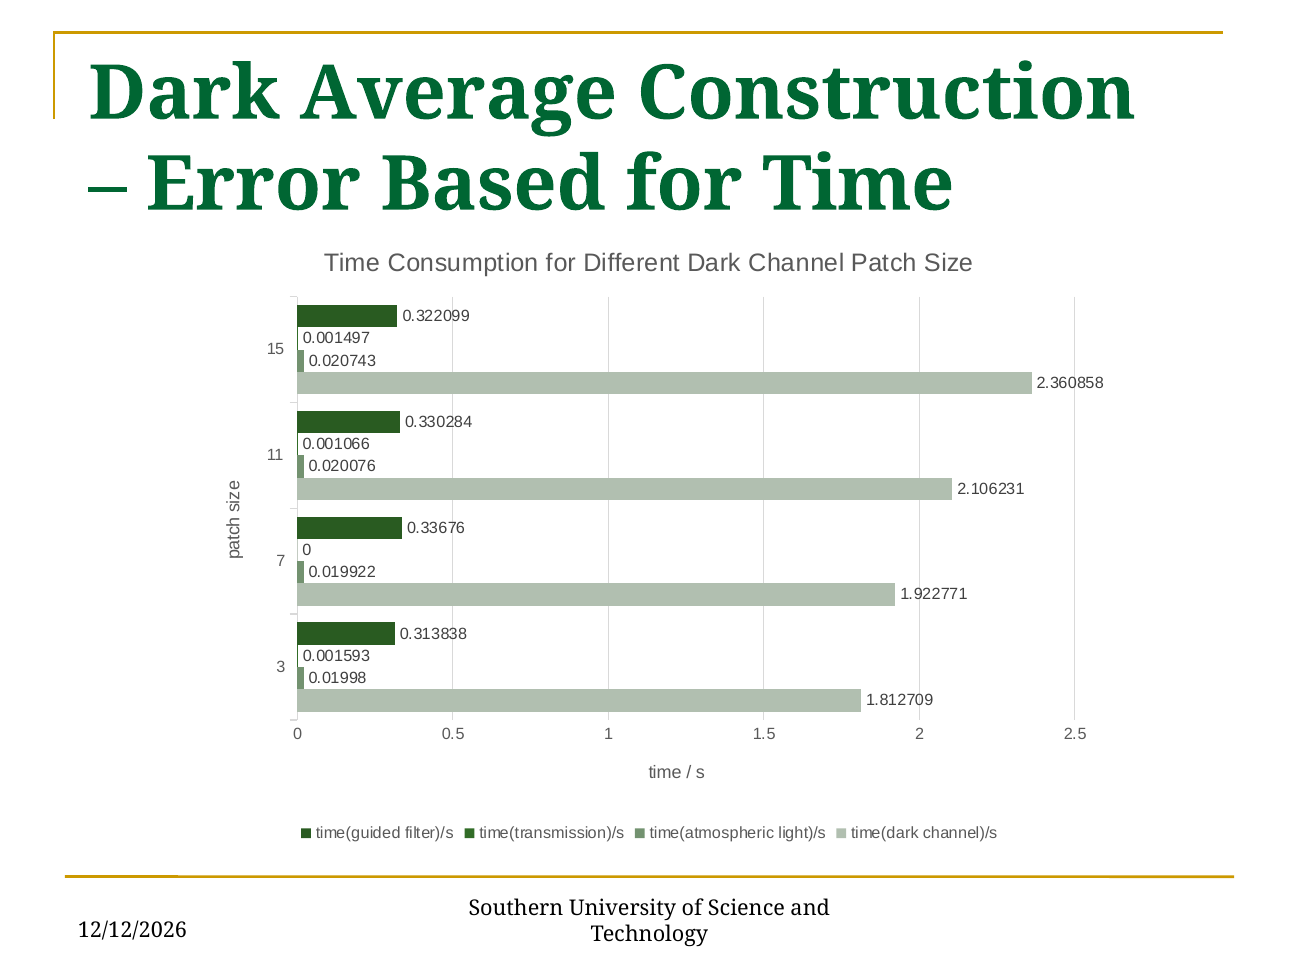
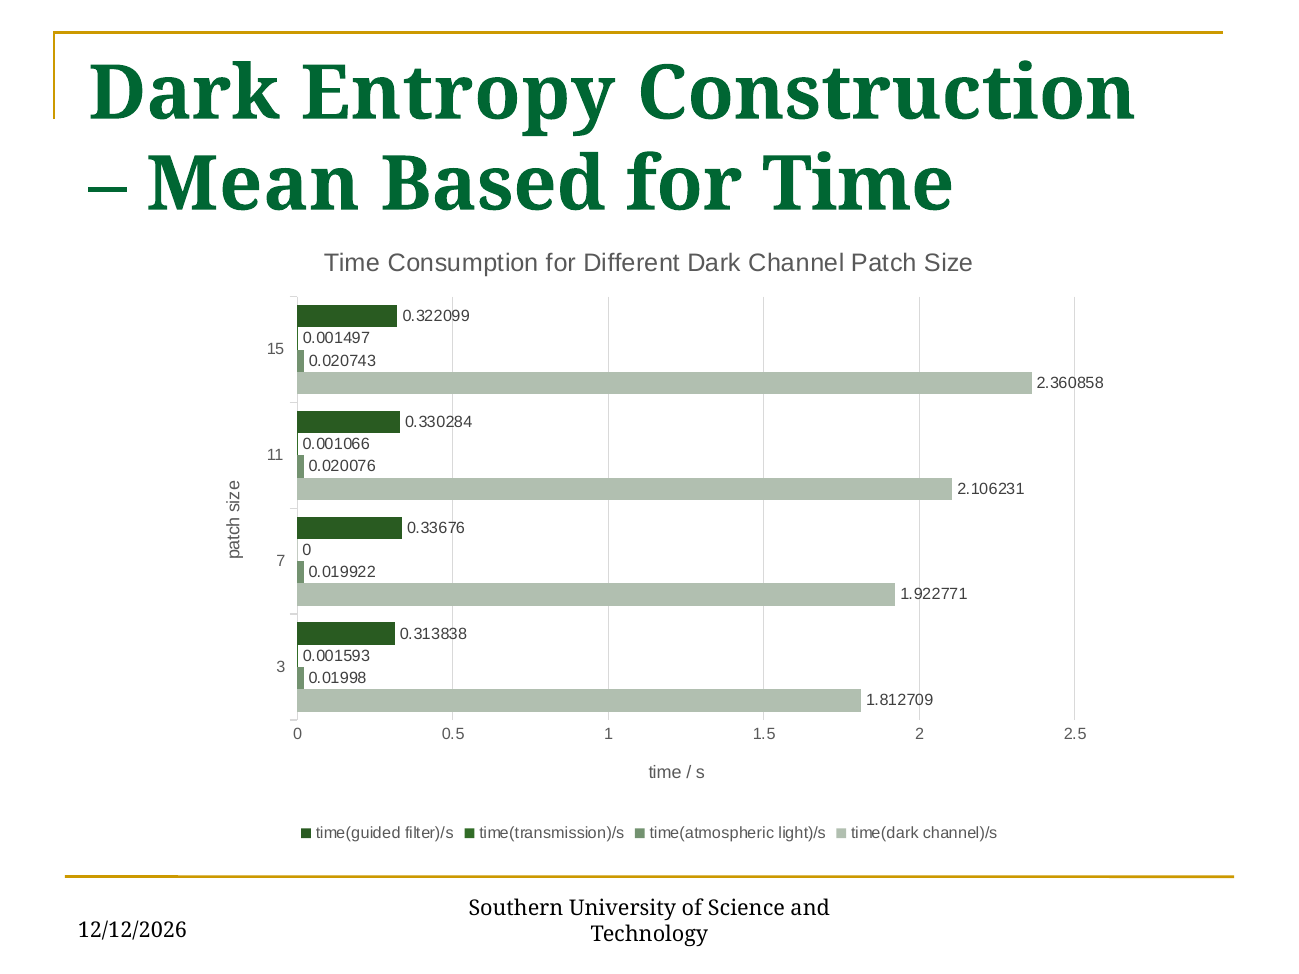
Average: Average -> Entropy (458, 94)
Error: Error -> Mean (253, 185)
